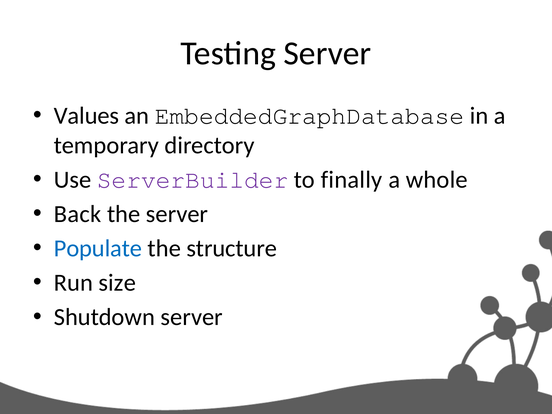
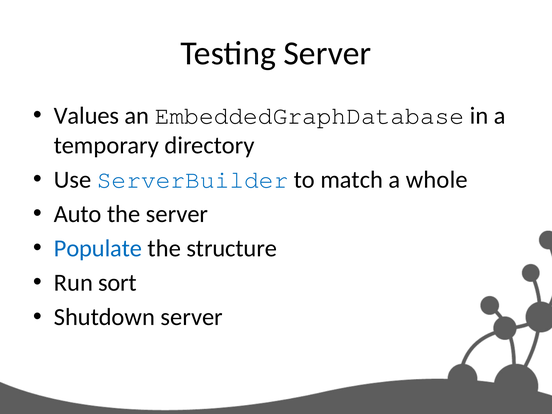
ServerBuilder colour: purple -> blue (193, 180)
finally: finally -> match (352, 180)
Back: Back -> Auto (78, 214)
size: size -> sort (117, 283)
